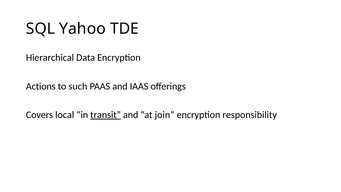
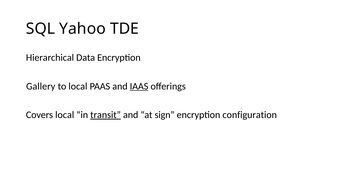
Actions: Actions -> Gallery (41, 86)
to such: such -> local (78, 86)
IAAS underline: none -> present (139, 86)
join: join -> sign (165, 115)
responsibility: responsibility -> configuration (250, 115)
